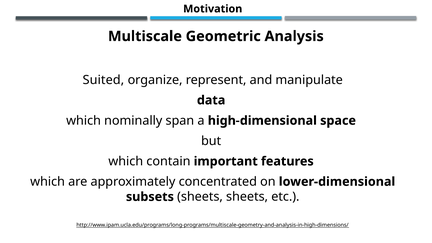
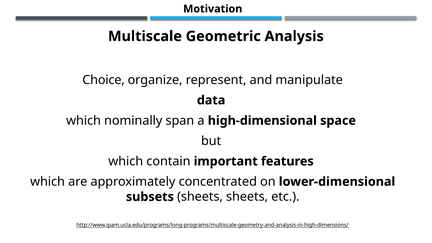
Suited: Suited -> Choice (104, 80)
